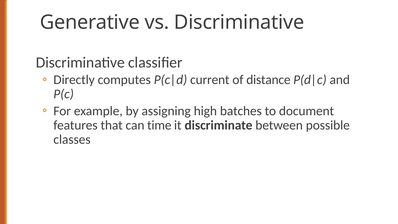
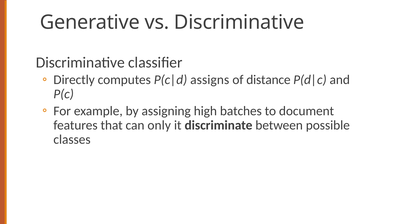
current: current -> assigns (210, 80)
time: time -> only (159, 125)
